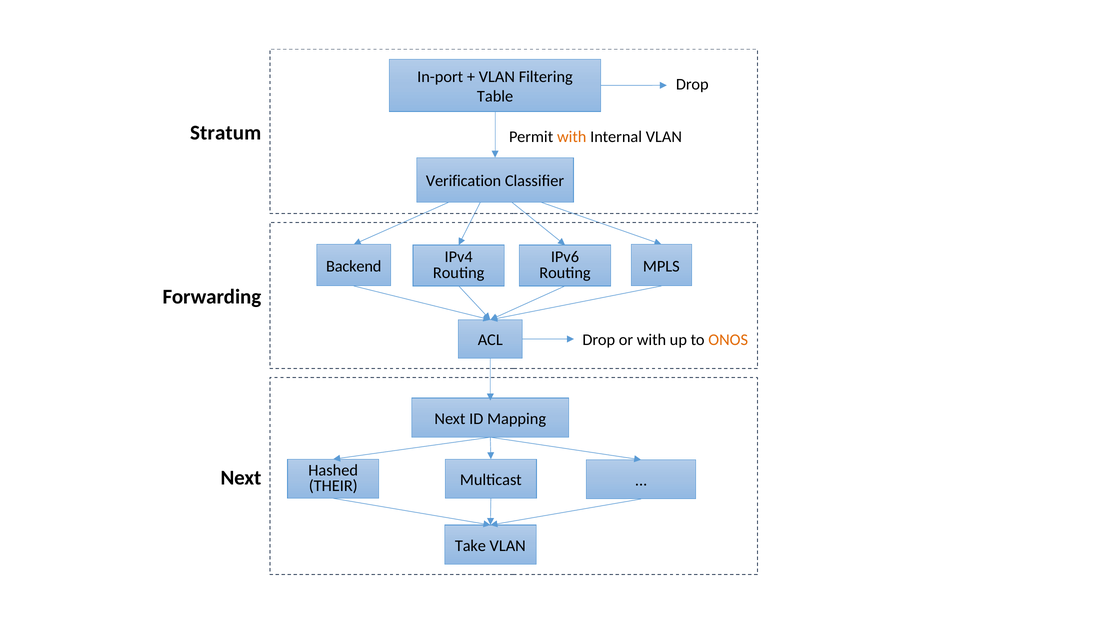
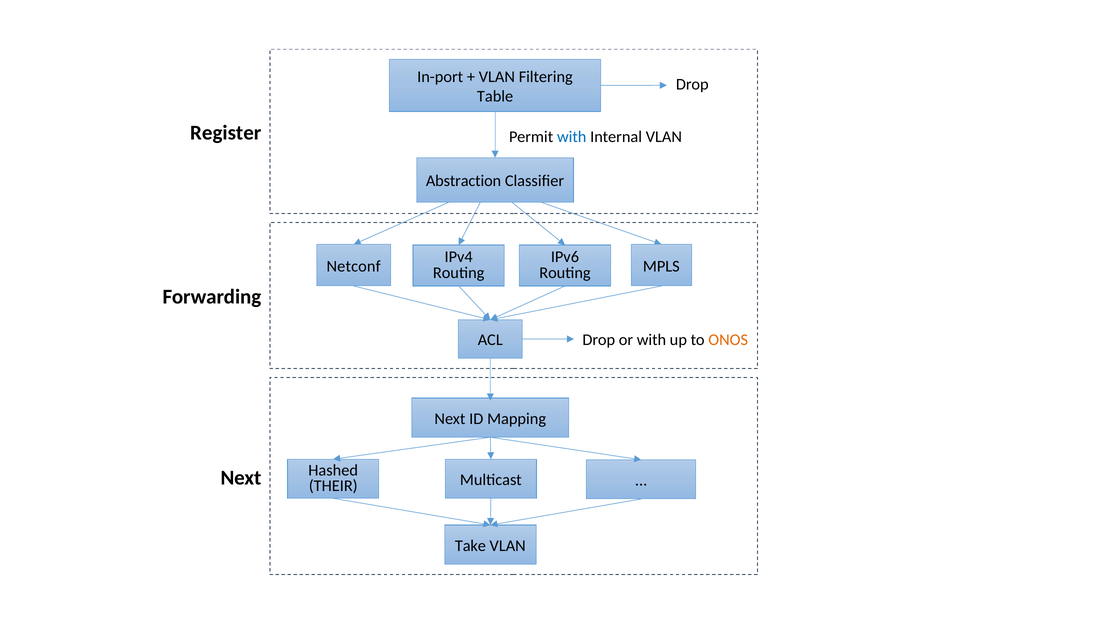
Stratum: Stratum -> Register (226, 133)
with colour: orange -> blue (572, 137)
Verification: Verification -> Abstraction (464, 181)
Backend: Backend -> Netconf (354, 266)
